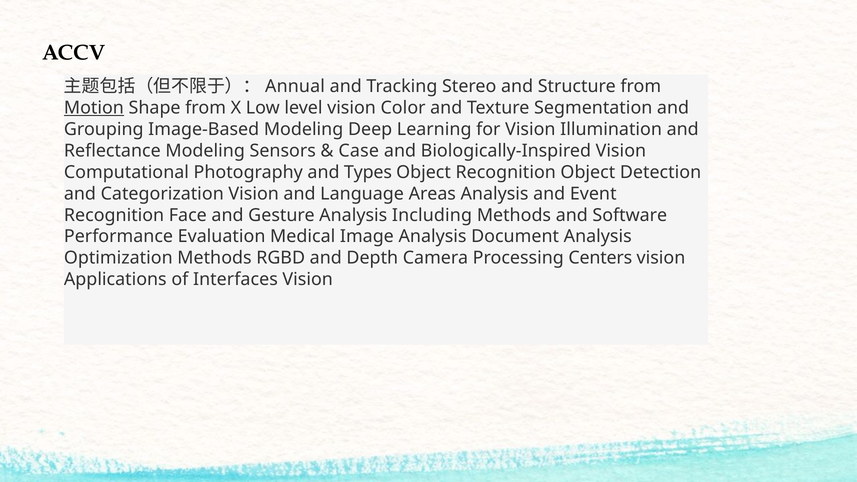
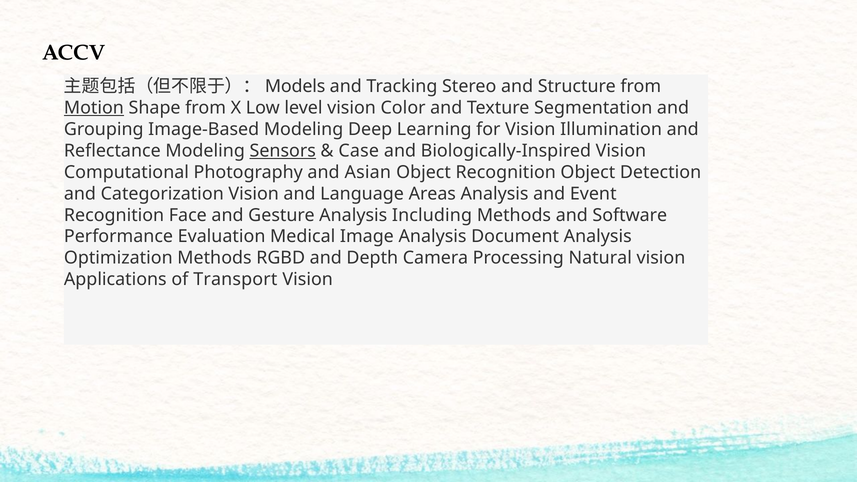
Annual: Annual -> Models (295, 87)
Sensors underline: none -> present (283, 151)
Types: Types -> Asian (368, 172)
Centers: Centers -> Natural (600, 258)
Interfaces: Interfaces -> Transport (235, 280)
